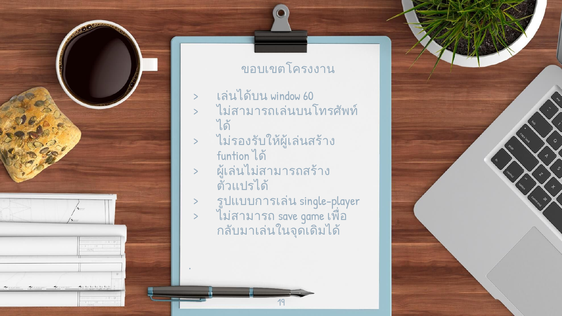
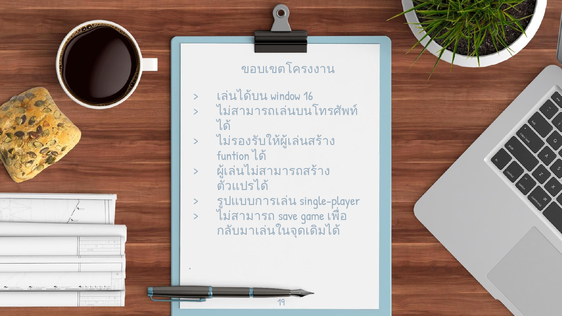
60: 60 -> 16 (308, 96)
